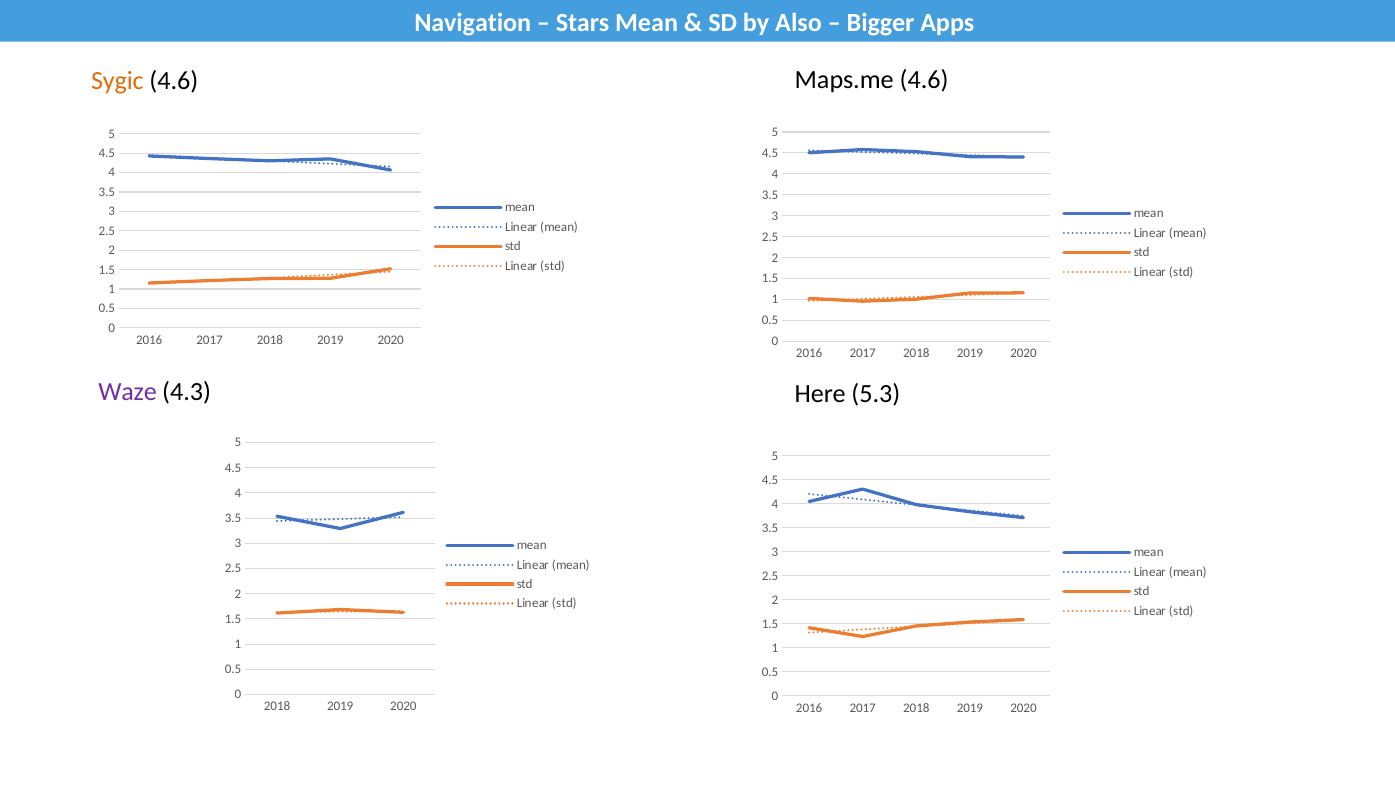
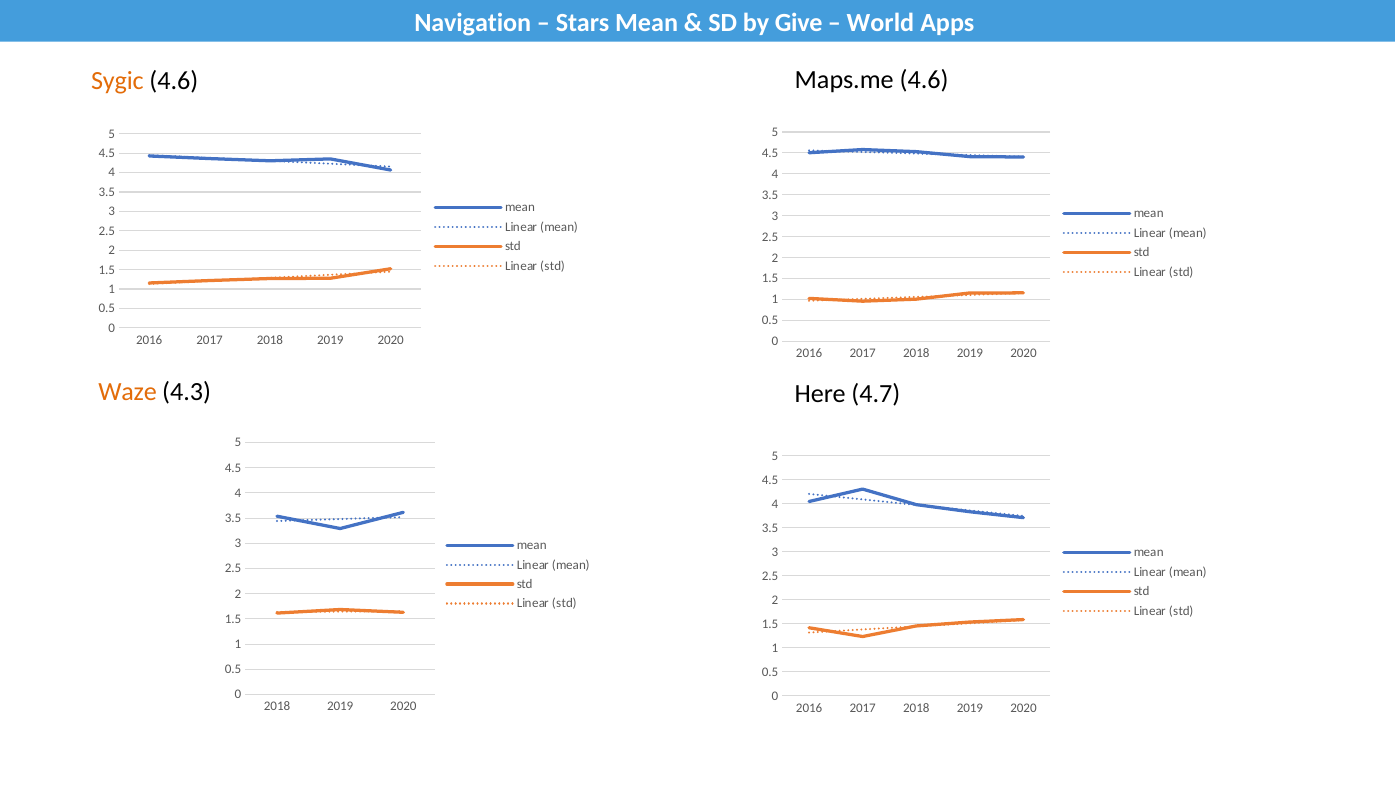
Also: Also -> Give (799, 23)
Bigger: Bigger -> World (880, 23)
Waze colour: purple -> orange (128, 392)
5.3: 5.3 -> 4.7 (876, 394)
